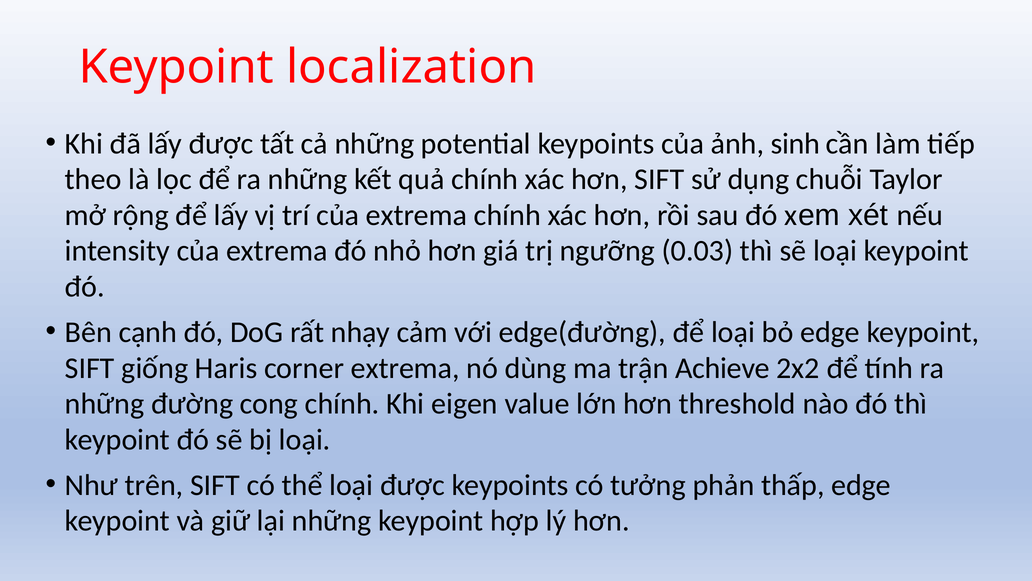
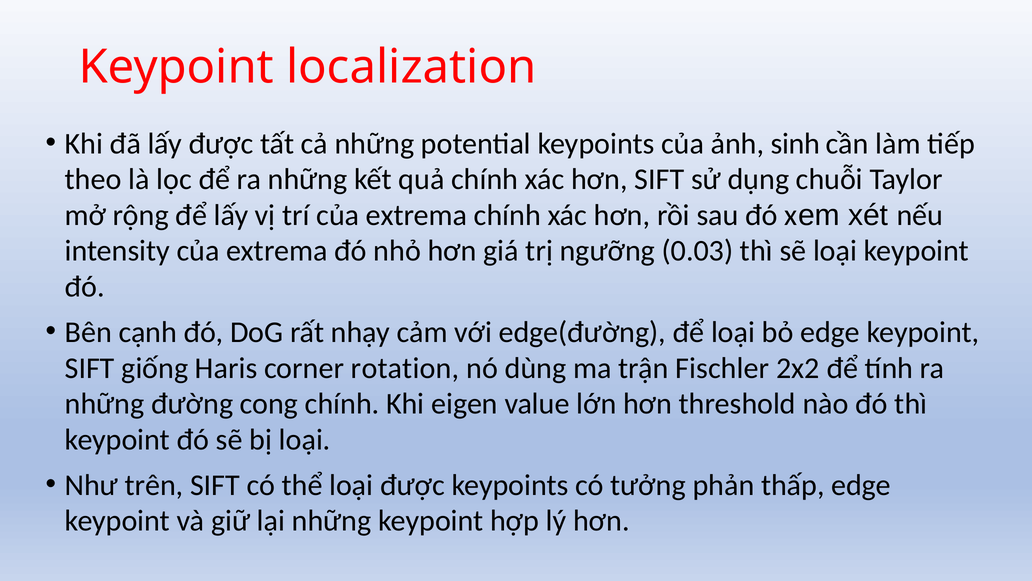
corner extrema: extrema -> rotation (405, 368)
Achieve: Achieve -> Fischler (722, 368)
